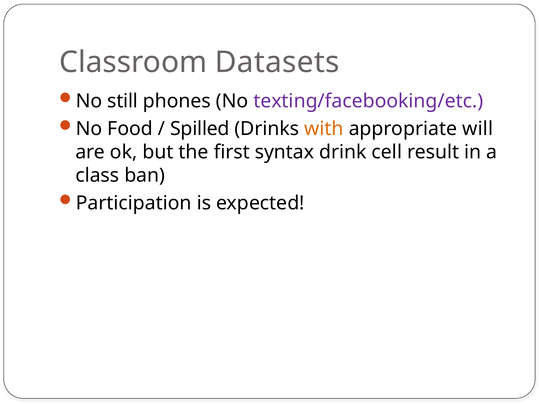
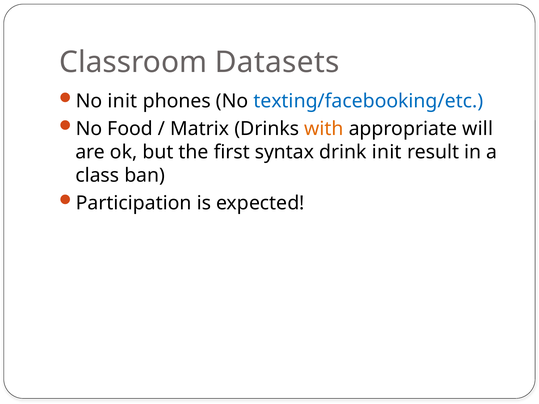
No still: still -> init (122, 101)
texting/facebooking/etc colour: purple -> blue (368, 101)
Spilled: Spilled -> Matrix (200, 129)
drink cell: cell -> init (387, 152)
